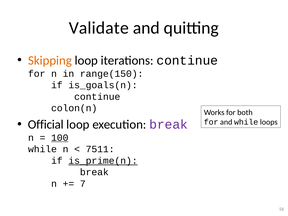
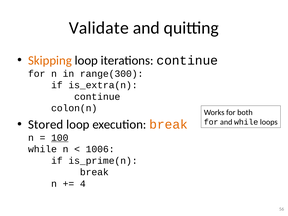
range(150: range(150 -> range(300 (112, 74)
is_goals(n: is_goals(n -> is_extra(n (103, 85)
Official: Official -> Stored (46, 124)
break colour: purple -> orange (169, 124)
7511: 7511 -> 1006 (100, 149)
is_prime(n underline: present -> none (103, 161)
7: 7 -> 4 (83, 184)
